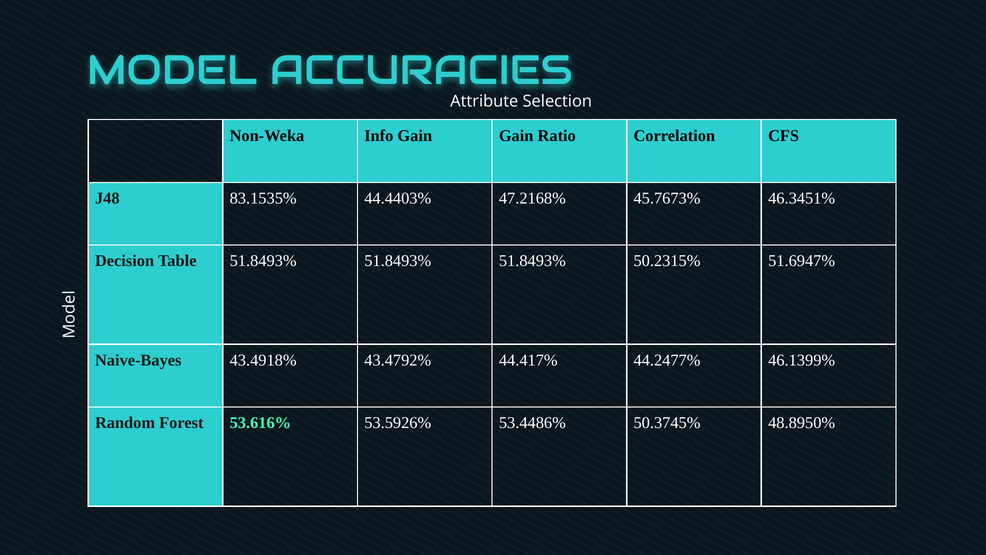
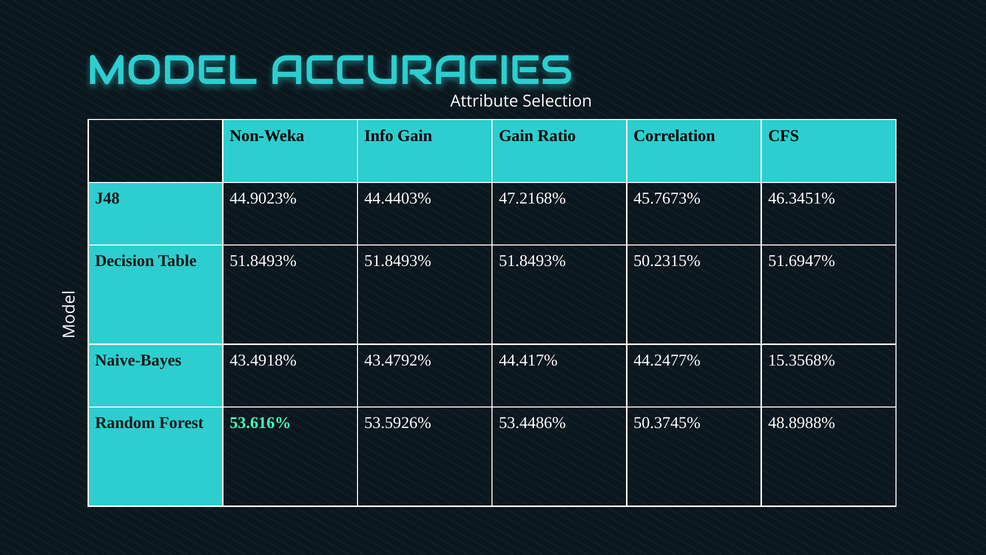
83.1535%: 83.1535% -> 44.9023% (263, 198)
46.1399%: 46.1399% -> 15.3568% (802, 360)
48.8950%: 48.8950% -> 48.8988% (802, 423)
